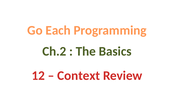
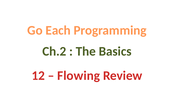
Context: Context -> Flowing (79, 75)
